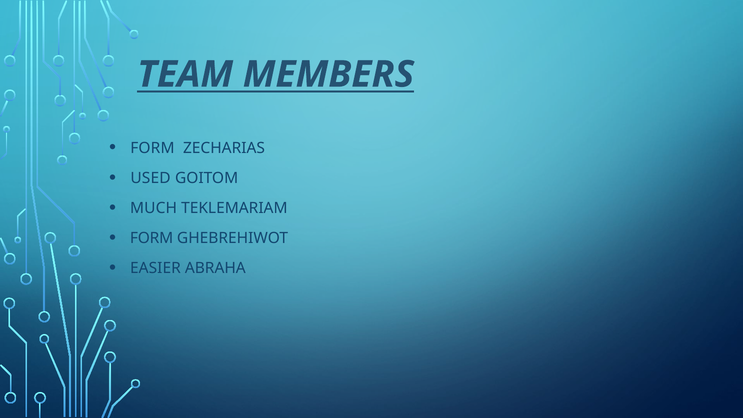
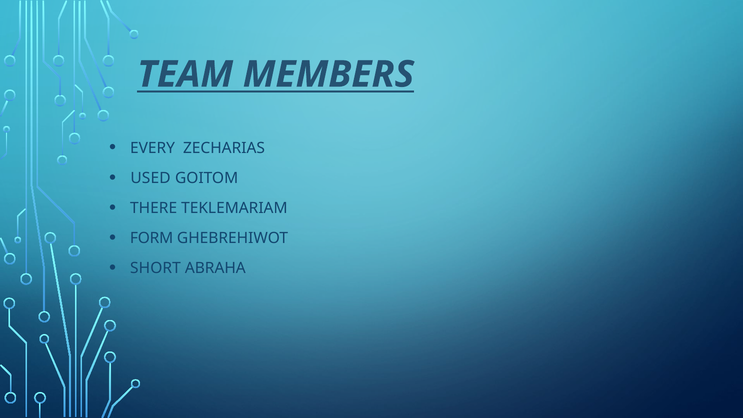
FORM: FORM -> EVERY (153, 148)
MUCH: MUCH -> THERE (154, 208)
EASIER: EASIER -> SHORT (155, 268)
